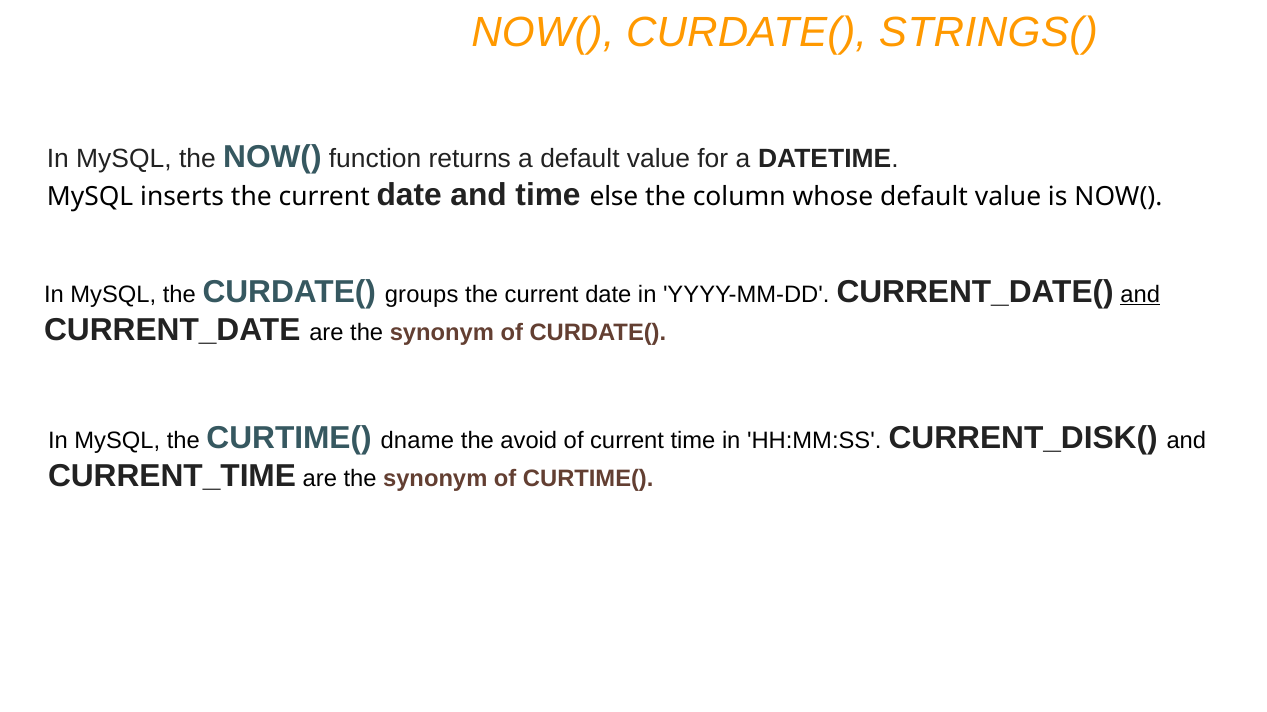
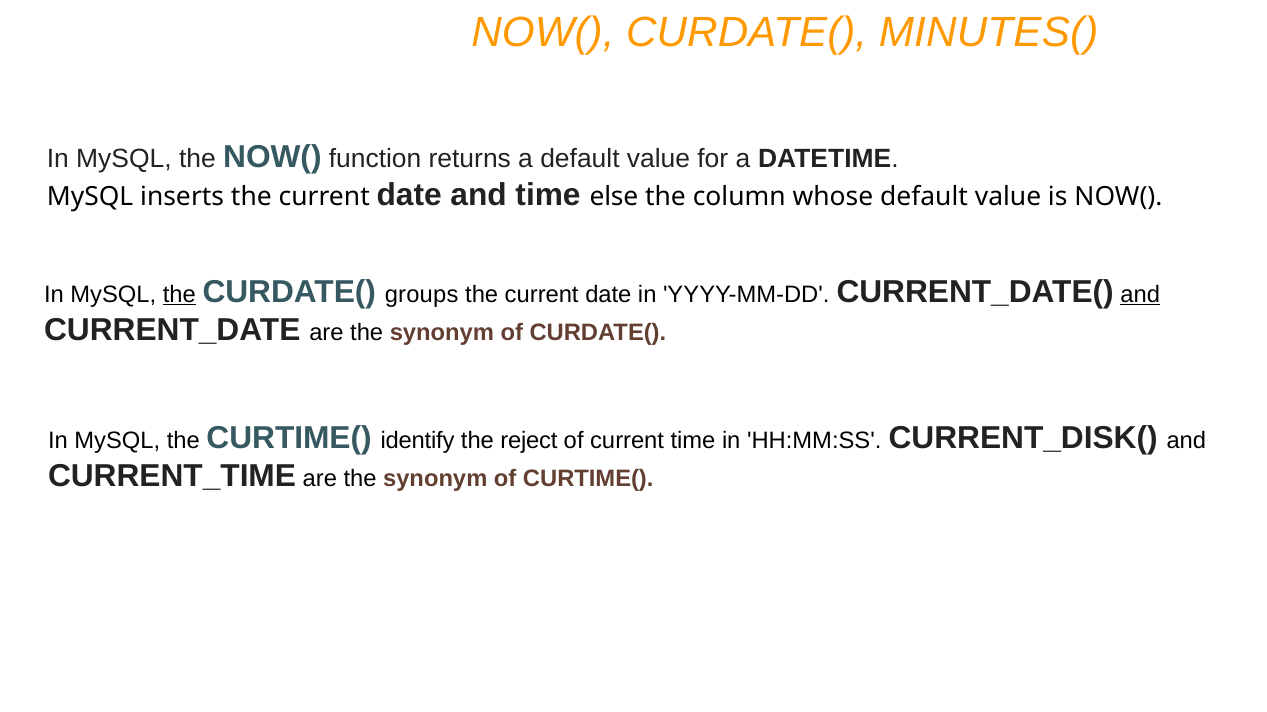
STRINGS(: STRINGS( -> MINUTES( (989, 33)
the underline: none -> present (179, 294)
dname: dname -> identify (418, 441)
avoid: avoid -> reject (529, 441)
